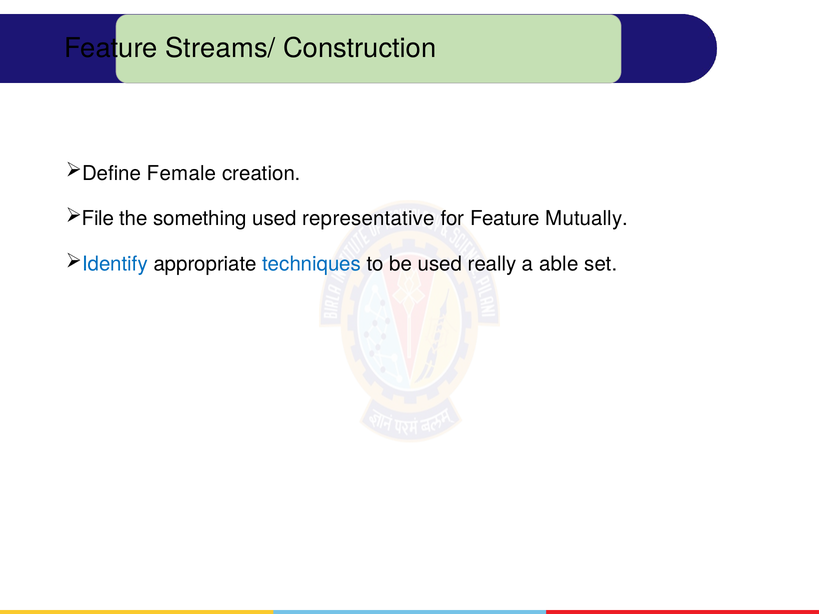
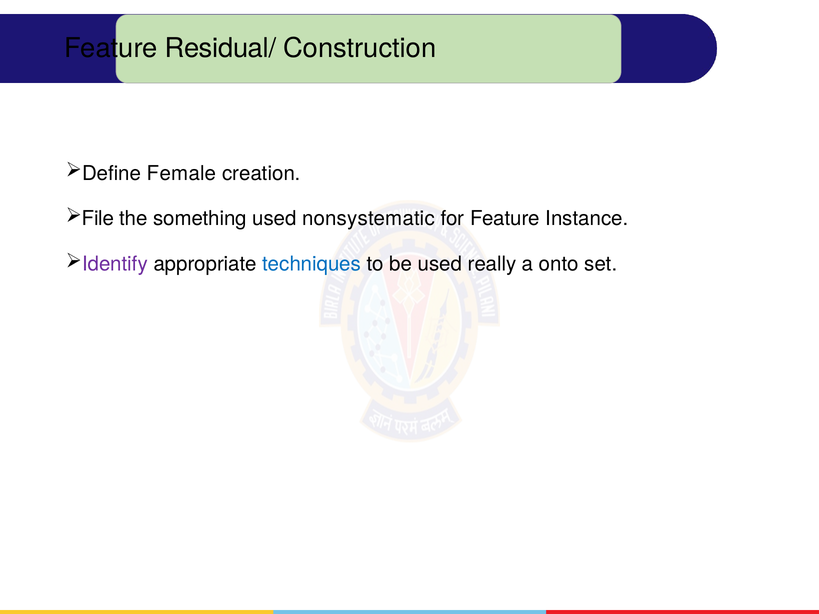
Streams/: Streams/ -> Residual/ (220, 48)
representative: representative -> nonsystematic (369, 219)
Mutually: Mutually -> Instance (587, 219)
Identify colour: blue -> purple (115, 264)
able: able -> onto (559, 264)
